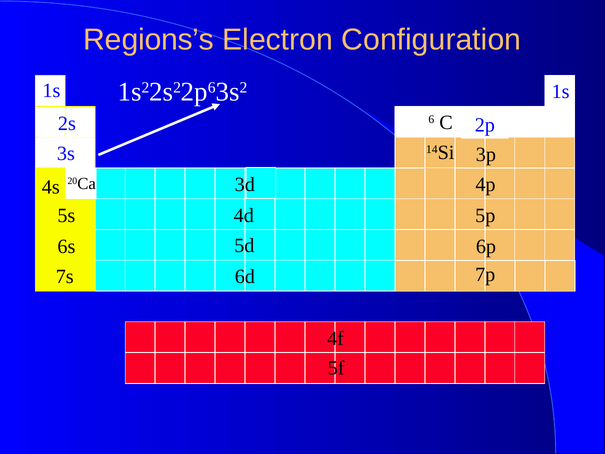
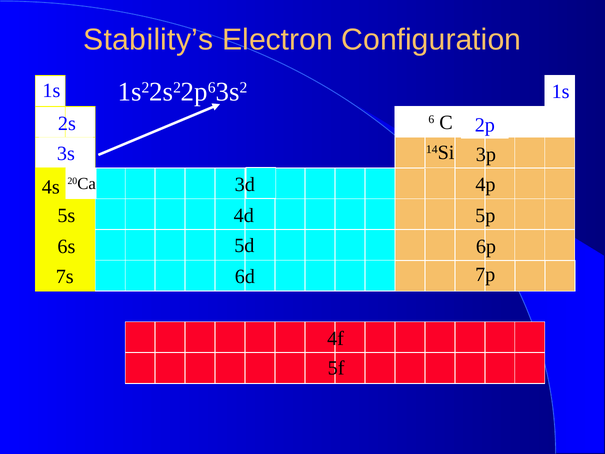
Regions’s: Regions’s -> Stability’s (148, 40)
